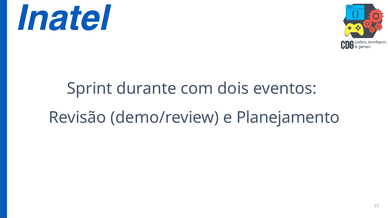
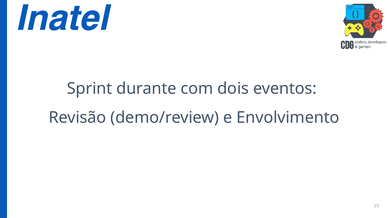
Planejamento: Planejamento -> Envolvimento (288, 118)
